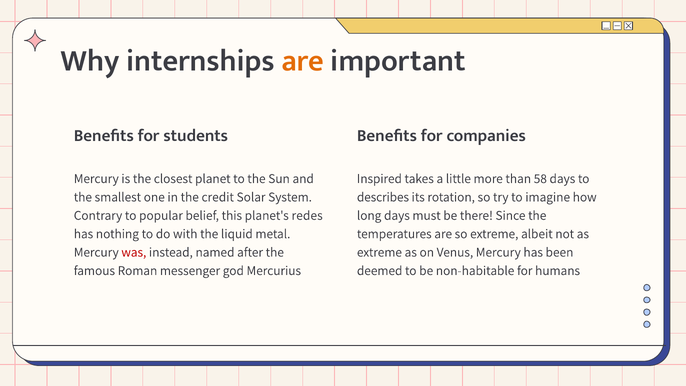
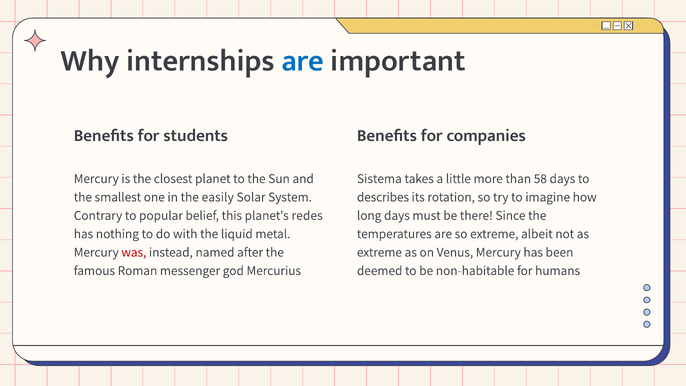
are colour: orange -> blue (303, 61)
Inspired: Inspired -> Sistema (379, 179)
credit: credit -> easily (218, 197)
